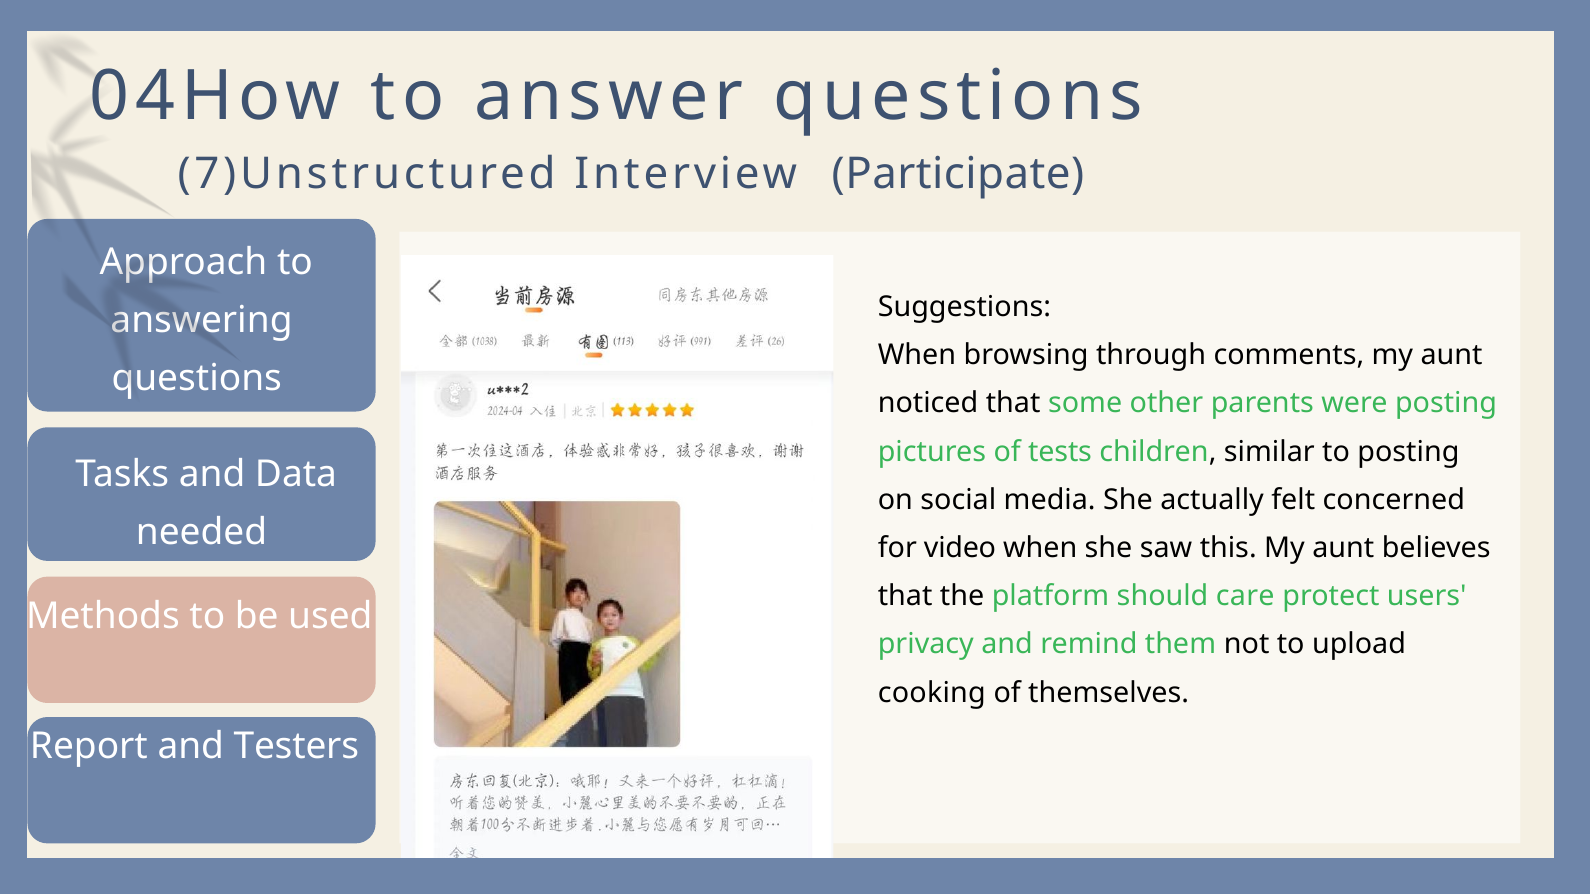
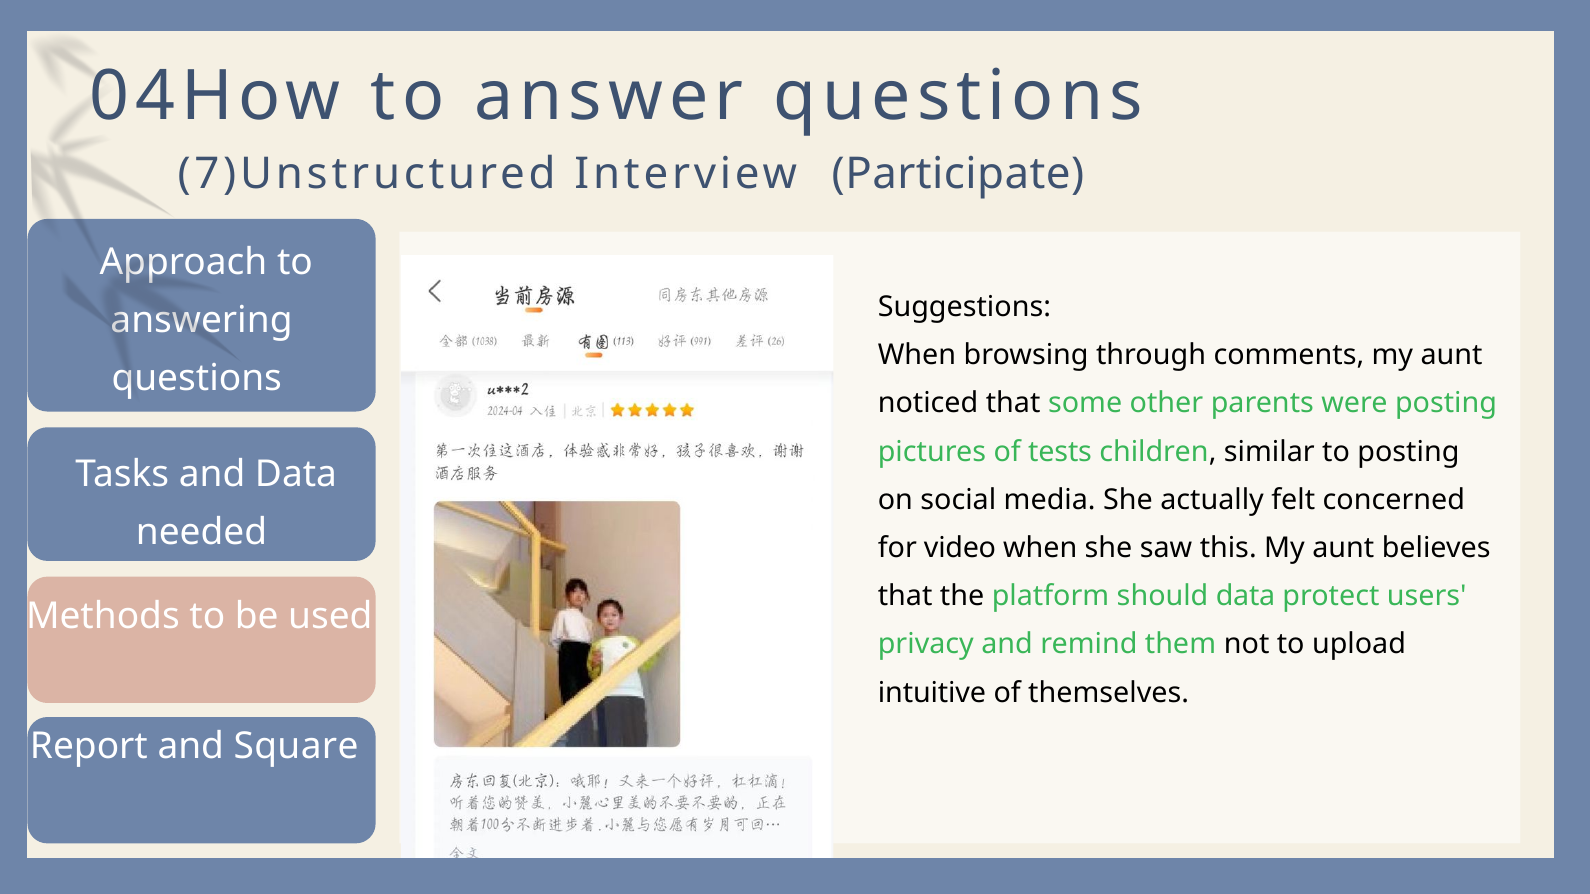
should care: care -> data (1246, 596)
cooking: cooking -> intuitive (932, 693)
Testers: Testers -> Square (296, 746)
